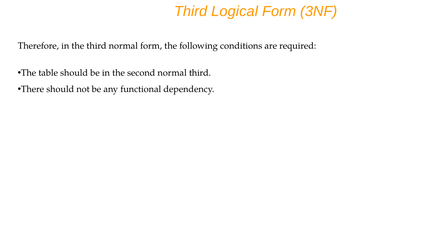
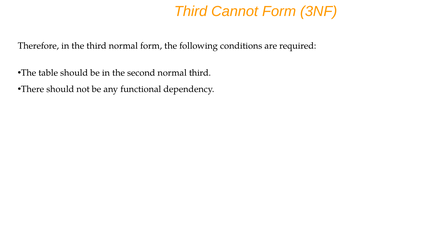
Logical: Logical -> Cannot (235, 11)
